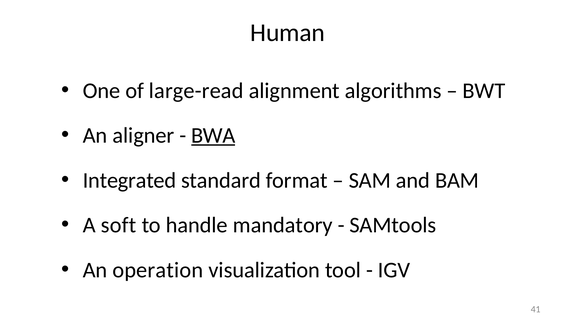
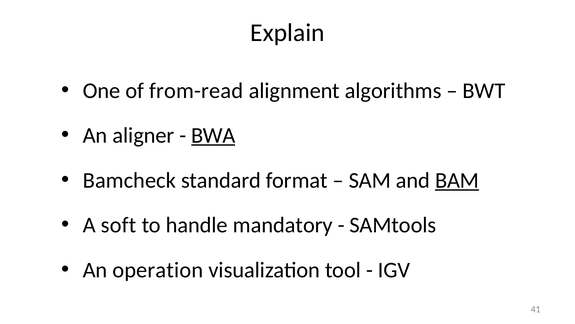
Human: Human -> Explain (287, 33)
large-read: large-read -> from-read (196, 90)
Integrated: Integrated -> Bamcheck (129, 180)
BAM underline: none -> present (457, 180)
